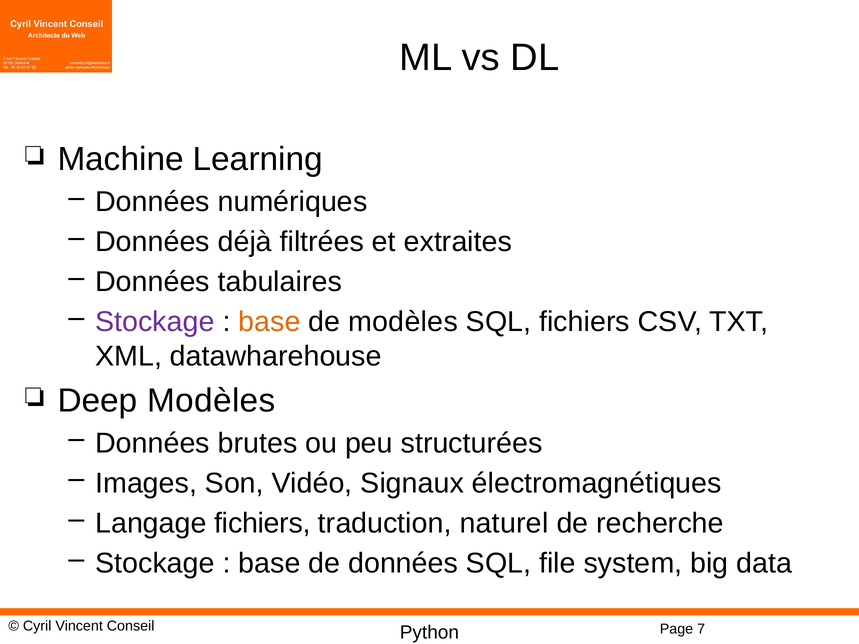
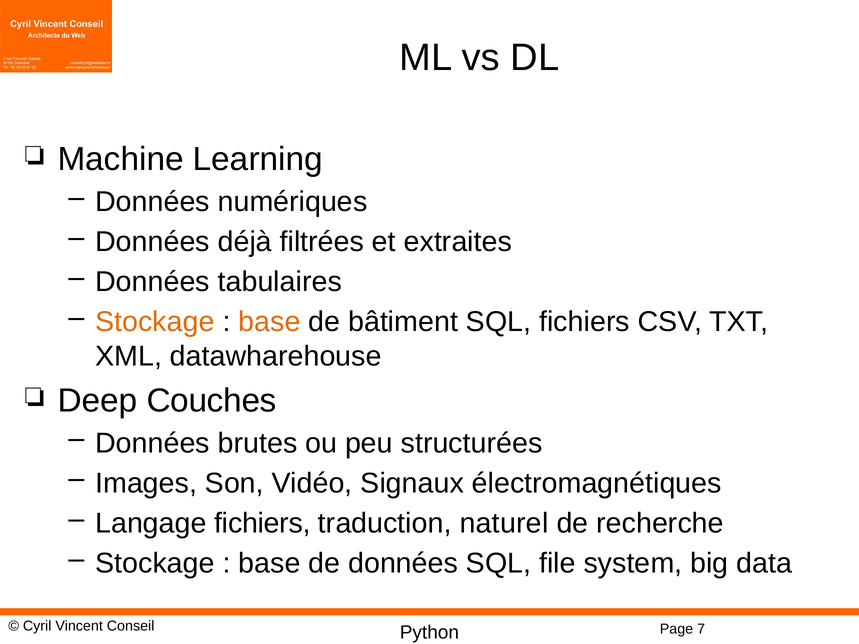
Stockage colour: purple -> orange (155, 322)
de modèles: modèles -> bâtiment (403, 322)
Deep Modèles: Modèles -> Couches (212, 401)
